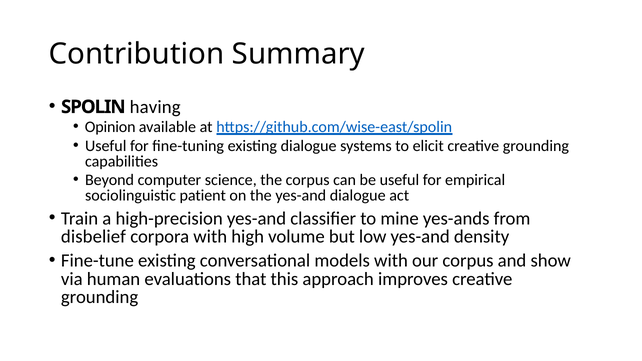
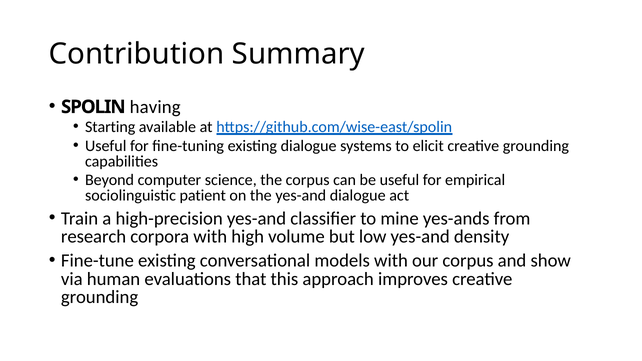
Opinion: Opinion -> Starting (110, 127)
disbelief: disbelief -> research (94, 237)
